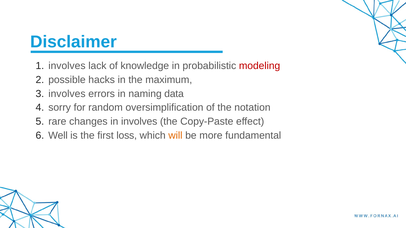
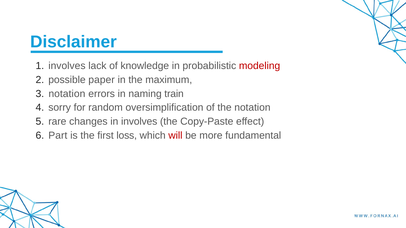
hacks: hacks -> paper (102, 80)
involves: involves -> notation (67, 94)
data: data -> train (174, 94)
Well: Well -> Part (58, 136)
will colour: orange -> red (175, 136)
